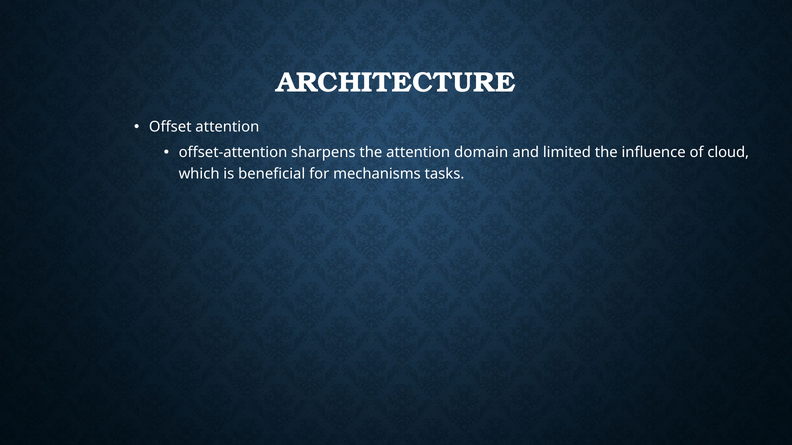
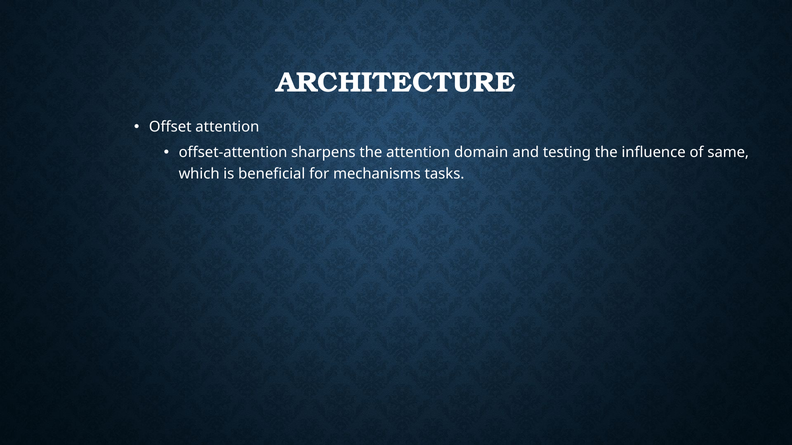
limited: limited -> testing (567, 153)
cloud: cloud -> same (728, 153)
